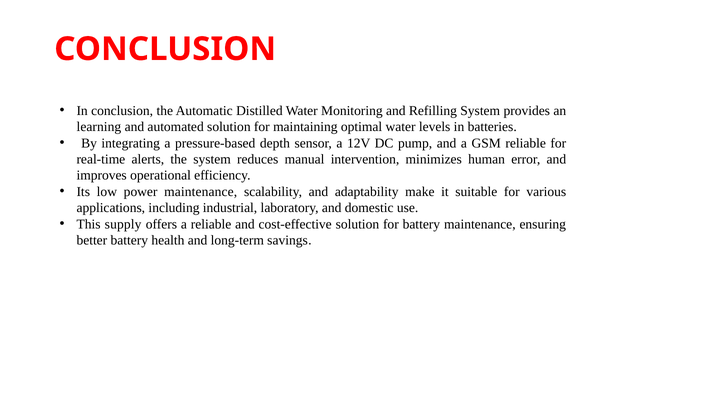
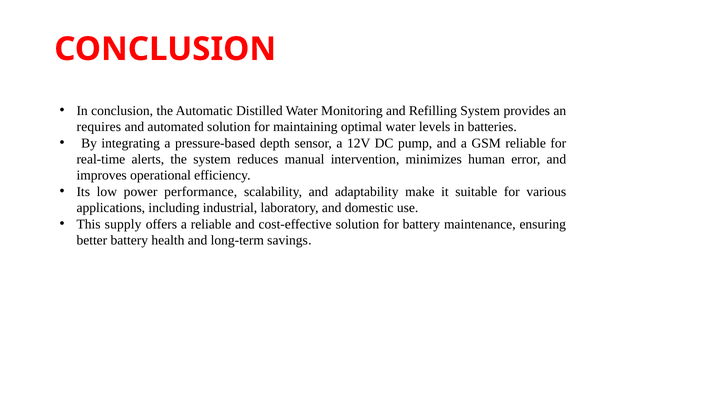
learning: learning -> requires (99, 127)
power maintenance: maintenance -> performance (201, 192)
